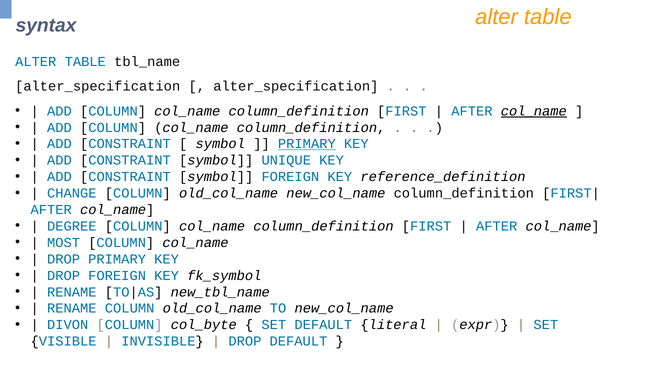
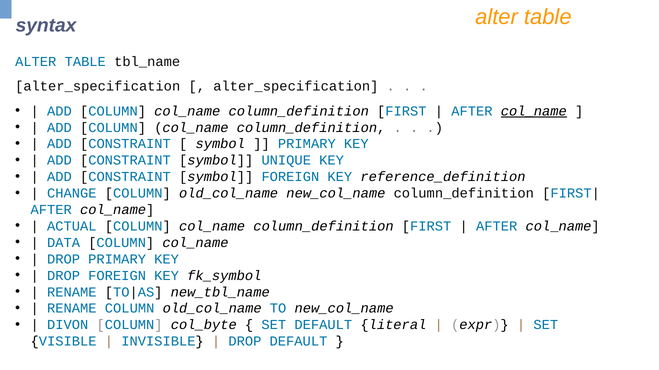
PRIMARY underline: present -> none (307, 144)
DEGREE: DEGREE -> ACTUAL (72, 227)
MOST: MOST -> DATA (64, 243)
